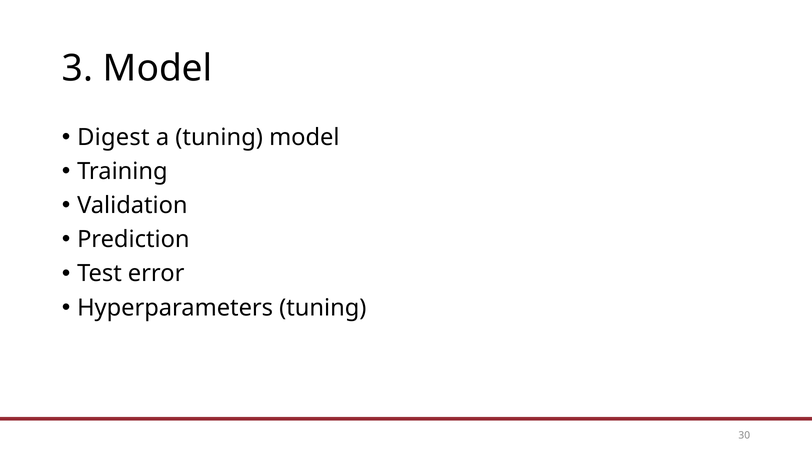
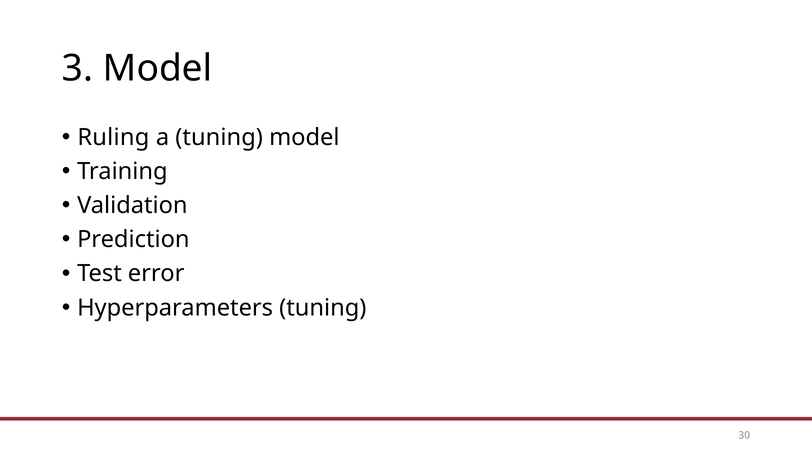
Digest: Digest -> Ruling (113, 137)
